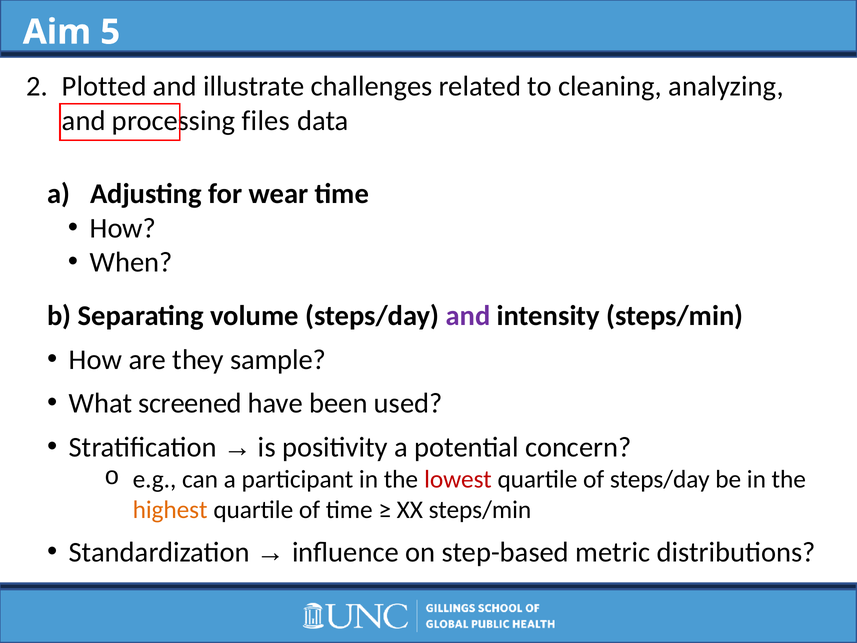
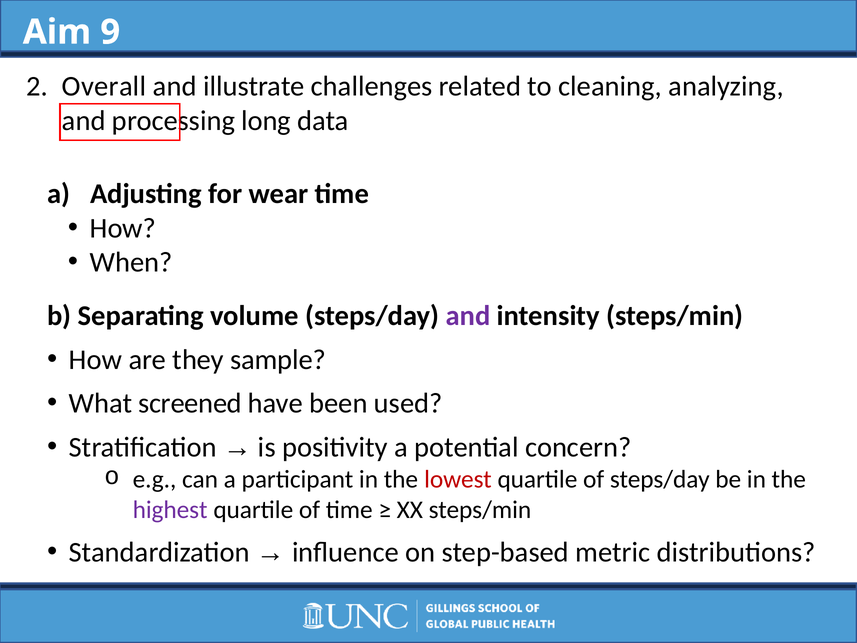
5: 5 -> 9 (110, 32)
Plotted: Plotted -> Overall (104, 86)
files: files -> long (266, 121)
highest colour: orange -> purple (170, 510)
